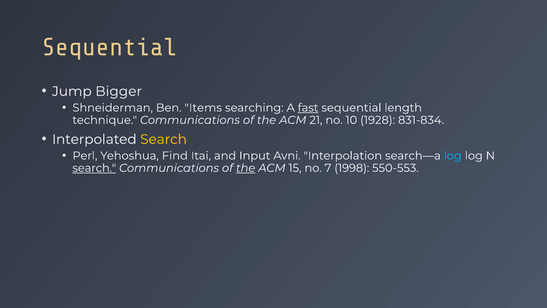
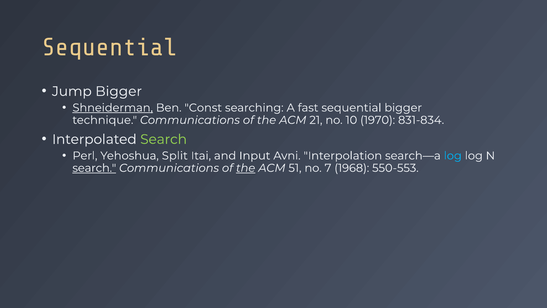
Shneiderman underline: none -> present (113, 108)
Items: Items -> Const (203, 108)
fast underline: present -> none (308, 108)
sequential length: length -> bigger (403, 108)
1928: 1928 -> 1970 (378, 120)
Search colour: yellow -> light green (164, 139)
Find: Find -> Split (175, 156)
15: 15 -> 51 (295, 168)
1998: 1998 -> 1968 (352, 168)
